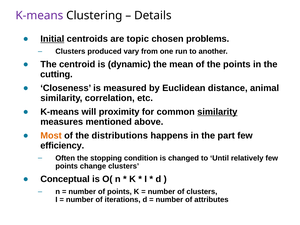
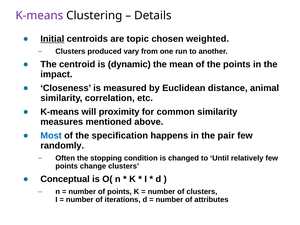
problems: problems -> weighted (208, 39)
cutting: cutting -> impact (56, 74)
similarity underline: present -> none (217, 112)
Most colour: orange -> blue (51, 136)
distributions: distributions -> specification (120, 136)
part: part -> pair (226, 136)
efficiency: efficiency -> randomly (62, 145)
